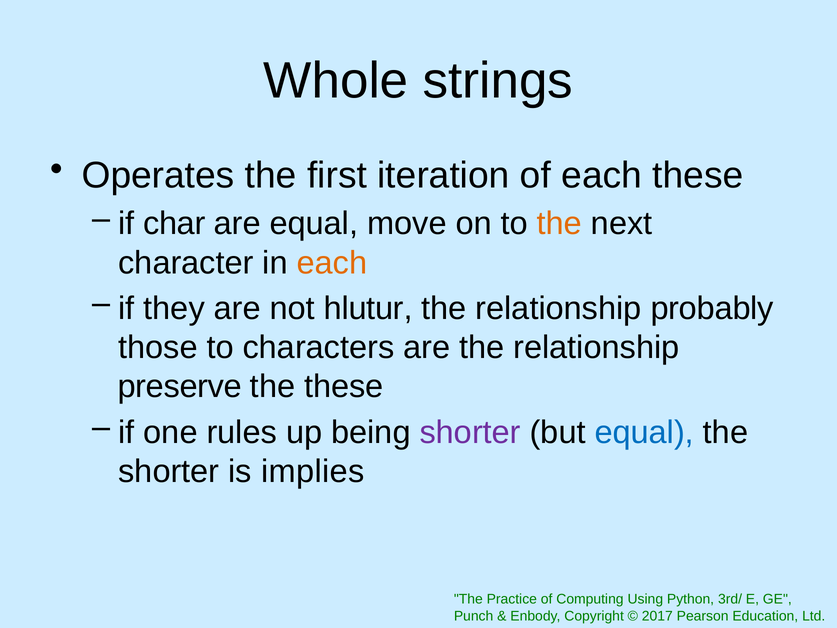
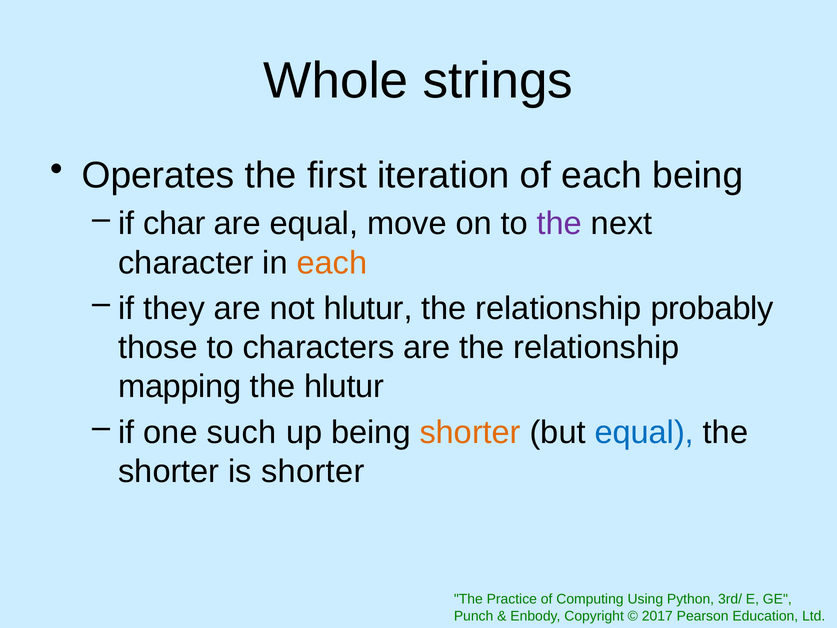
each these: these -> being (698, 176)
the colour: orange -> purple (559, 224)
preserve: preserve -> mapping (180, 387)
the these: these -> hlutur (344, 387)
rules: rules -> such (242, 432)
shorter colour: purple -> orange (470, 432)
is implies: implies -> shorter (313, 471)
